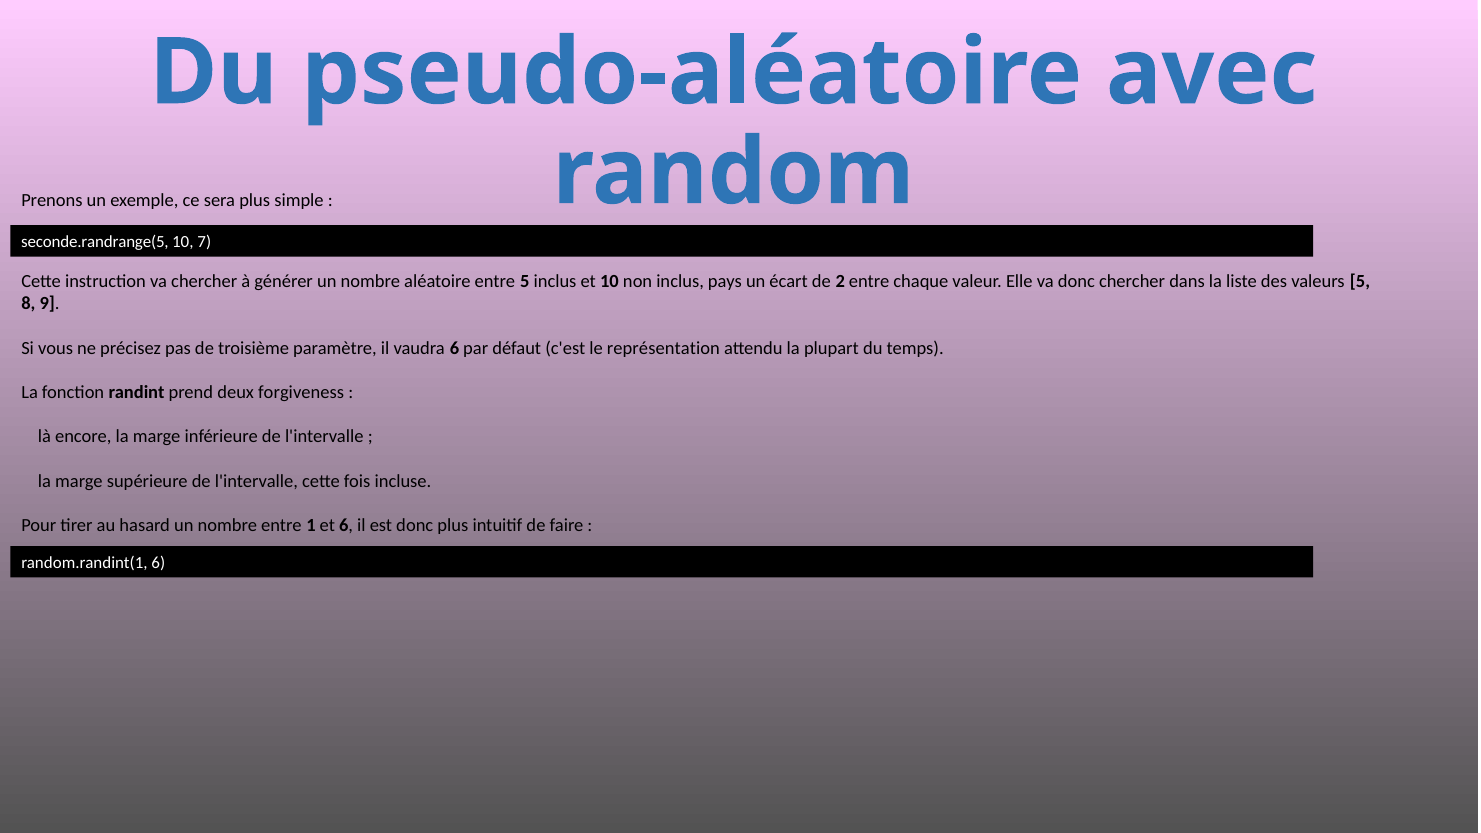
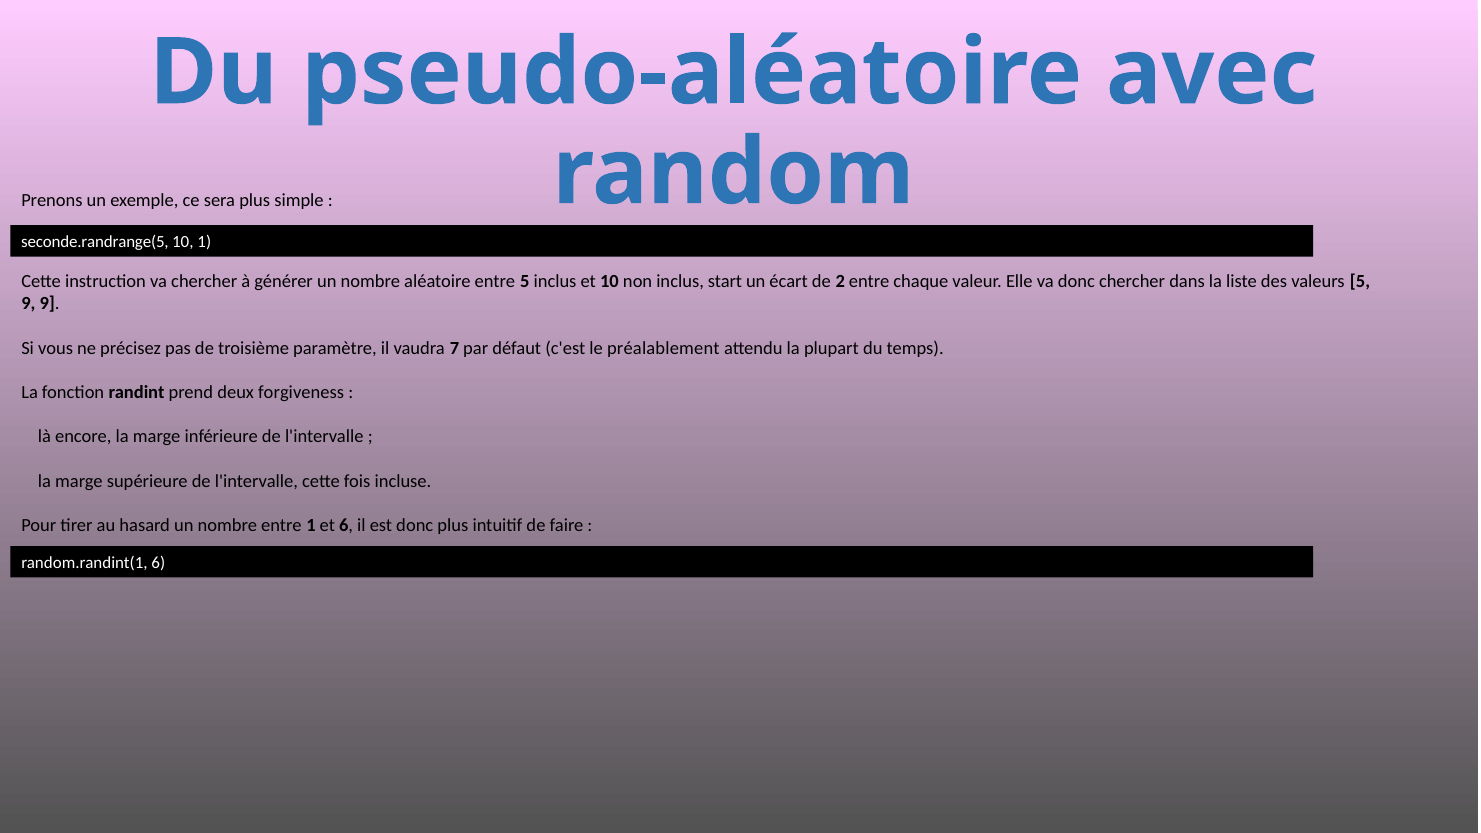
10 7: 7 -> 1 (204, 242)
pays: pays -> start (725, 281)
8: 8 -> 9 (28, 304)
vaudra 6: 6 -> 7 (455, 348)
représentation: représentation -> préalablement (663, 348)
